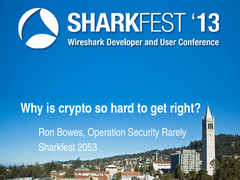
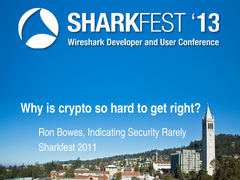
Operation: Operation -> Indicating (107, 132)
2053: 2053 -> 2011 (87, 147)
